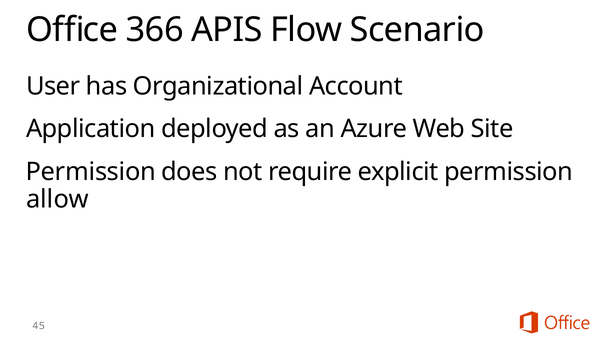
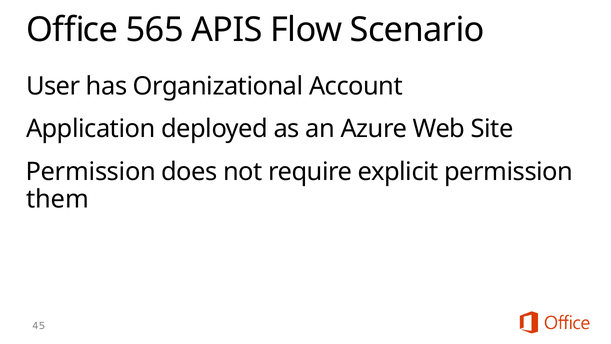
366: 366 -> 565 (155, 30)
allow: allow -> them (58, 199)
